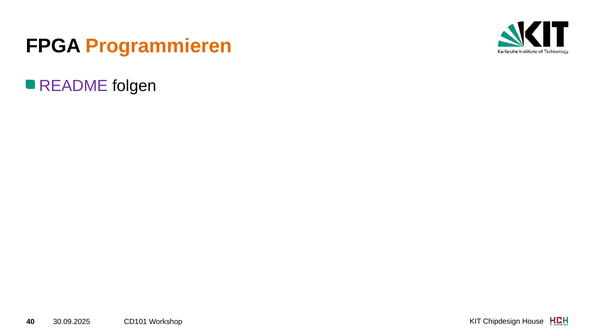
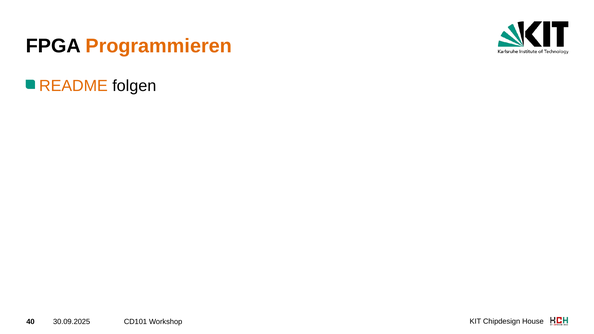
README colour: purple -> orange (74, 86)
